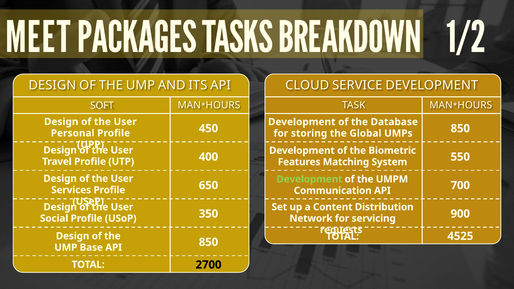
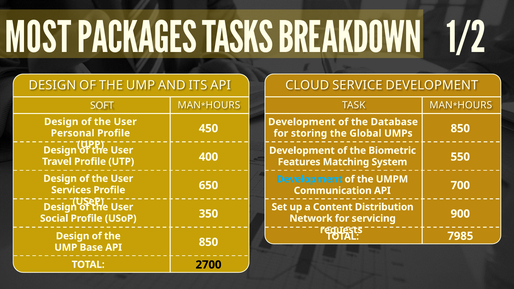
MEET: MEET -> MOST (38, 38)
Development colour: light green -> light blue (309, 179)
4525: 4525 -> 7985 (460, 236)
